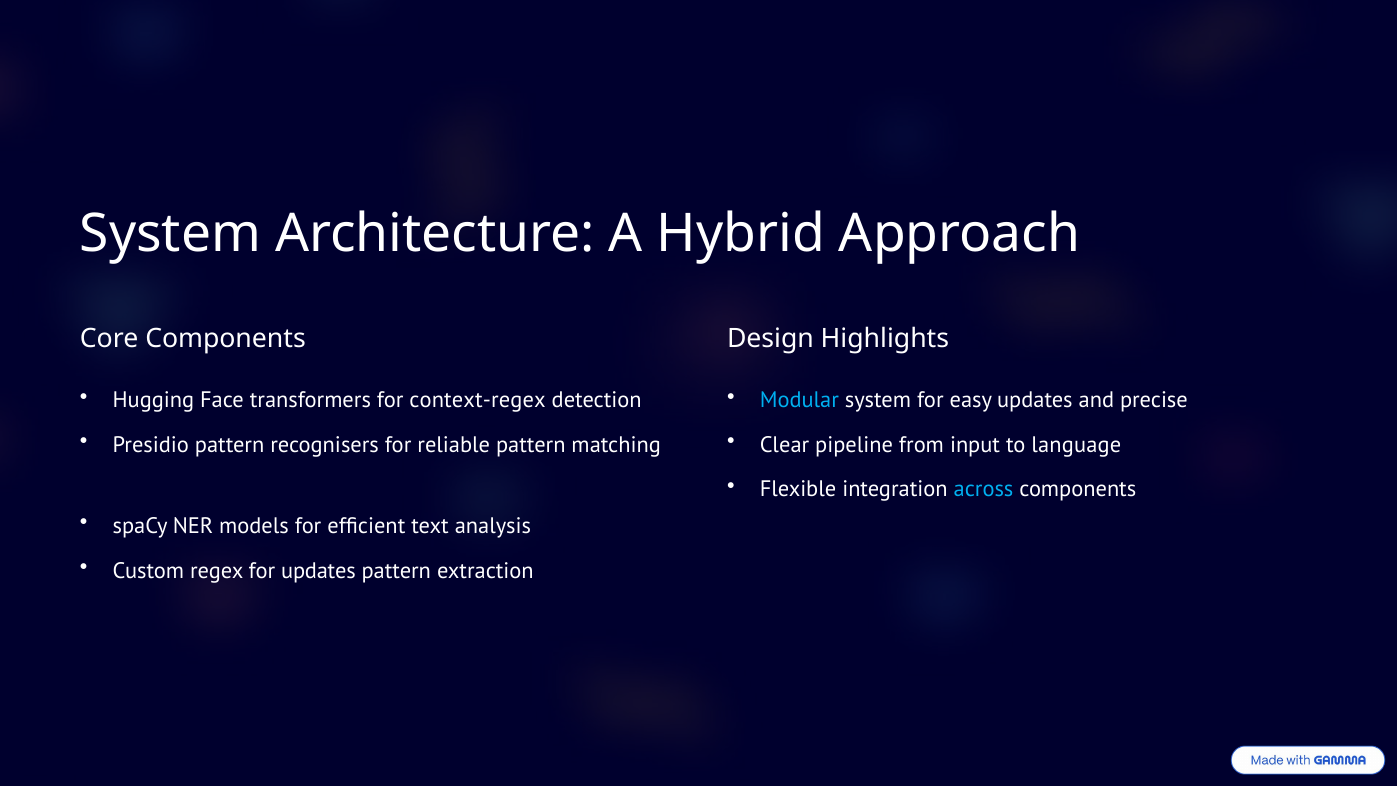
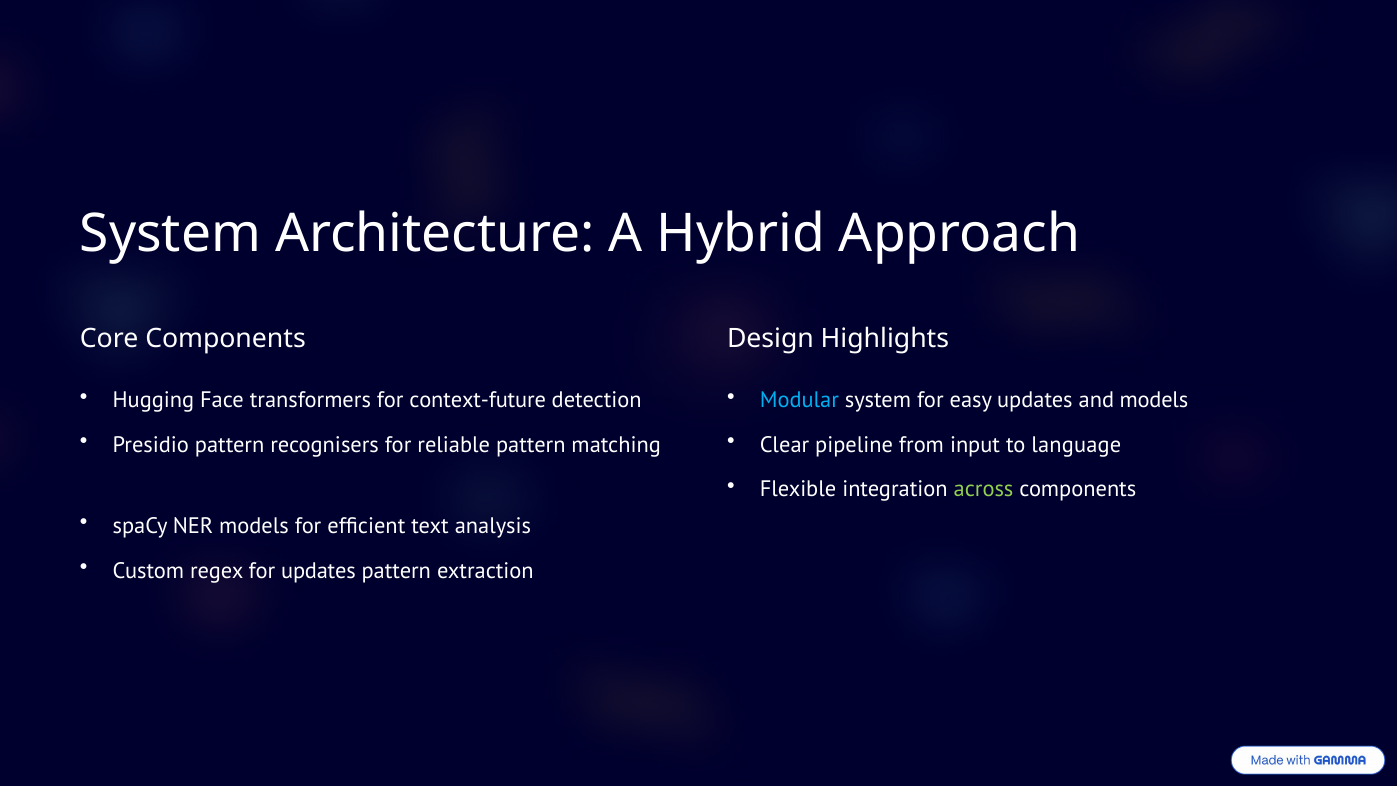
context-regex: context-regex -> context-future (478, 400)
and precise: precise -> models (1154, 400)
across colour: light blue -> light green (984, 489)
